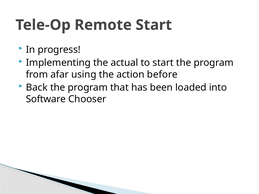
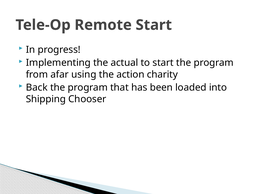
before: before -> charity (162, 75)
Software: Software -> Shipping (46, 99)
